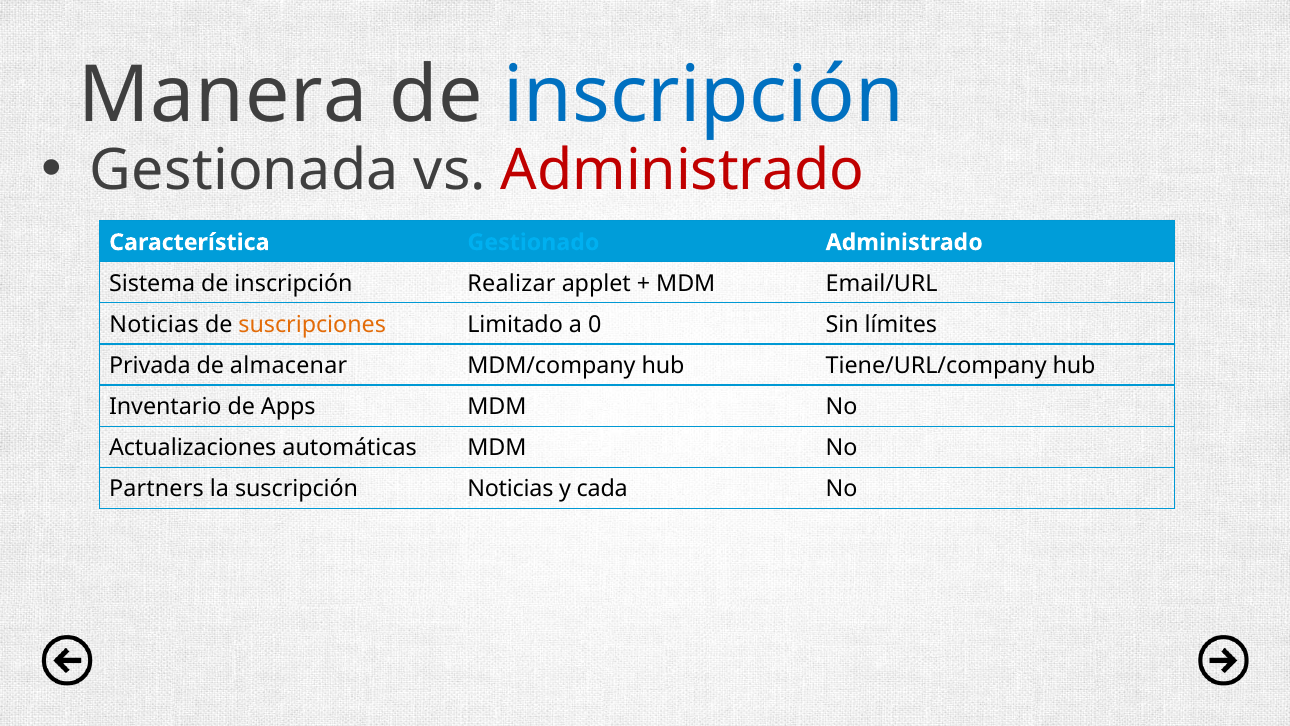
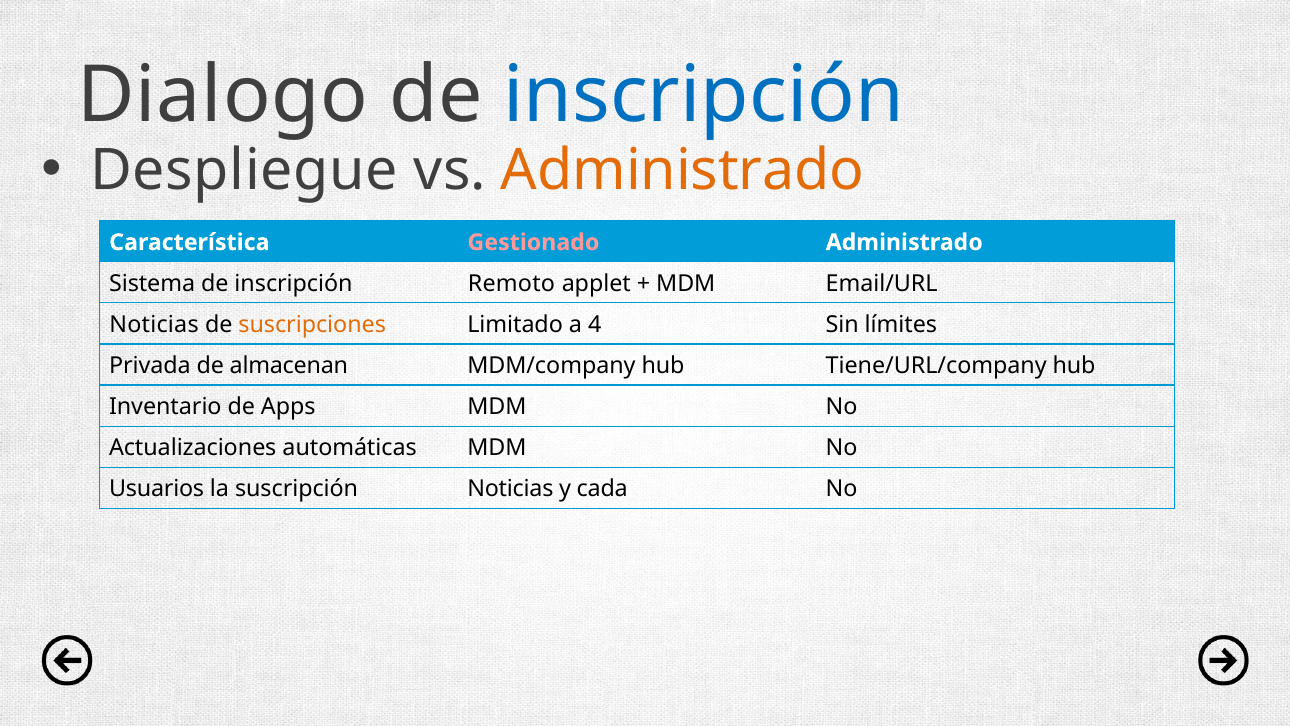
Manera: Manera -> Dialogo (223, 95)
Gestionada: Gestionada -> Despliegue (244, 171)
Administrado colour: red -> orange (683, 171)
Gestionado colour: light blue -> pink (533, 242)
Realizar: Realizar -> Remoto (511, 283)
0: 0 -> 4 (595, 324)
almacenar: almacenar -> almacenan (289, 366)
Partners: Partners -> Usuarios (157, 489)
